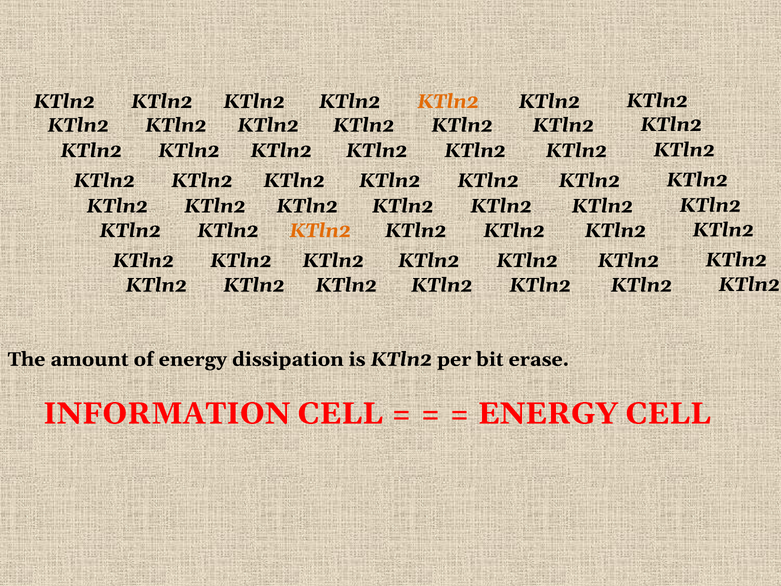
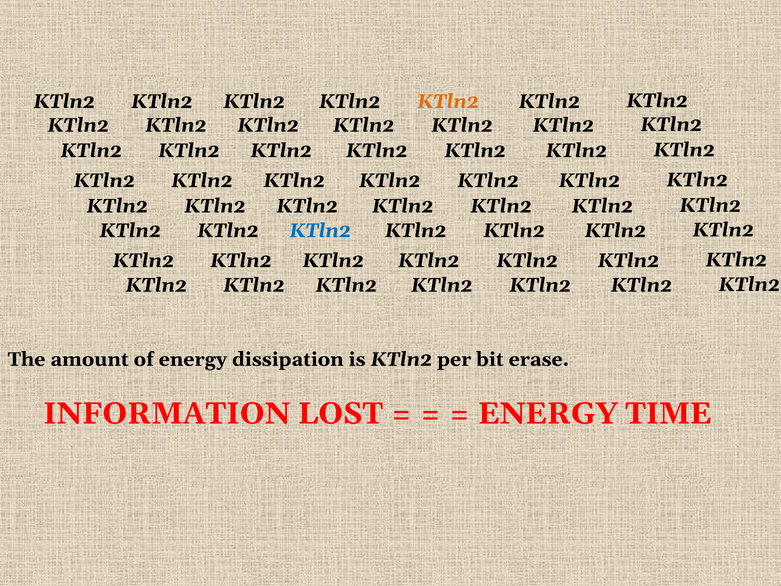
KTln2 colour: orange -> blue (320, 231)
INFORMATION CELL: CELL -> LOST (340, 413)
ENERGY CELL: CELL -> TIME (668, 413)
